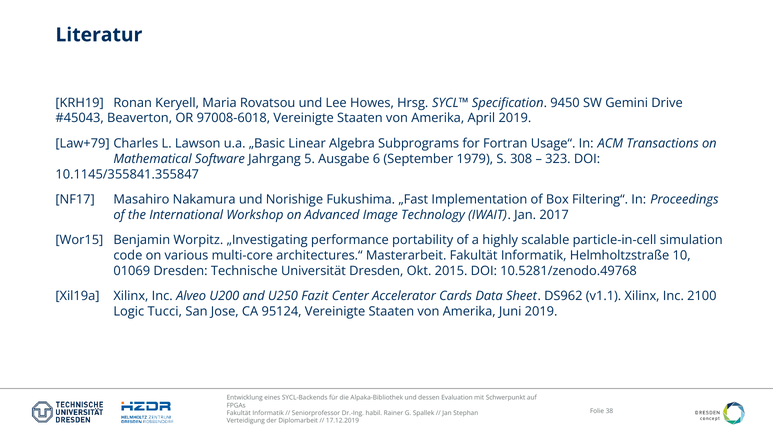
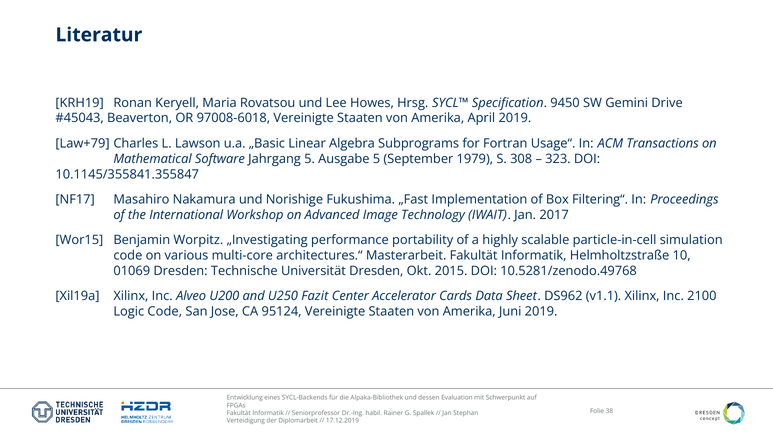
Ausgabe 6: 6 -> 5 (376, 159)
Logic Tucci: Tucci -> Code (165, 311)
